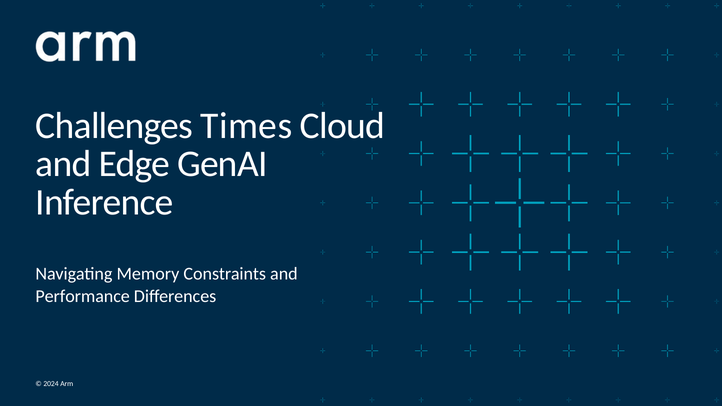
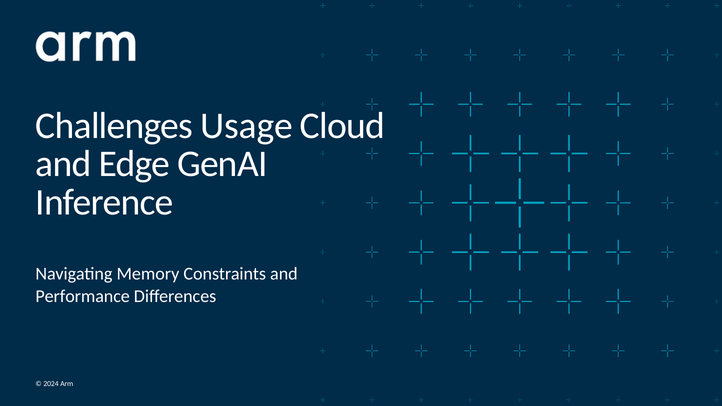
Times: Times -> Usage (247, 126)
